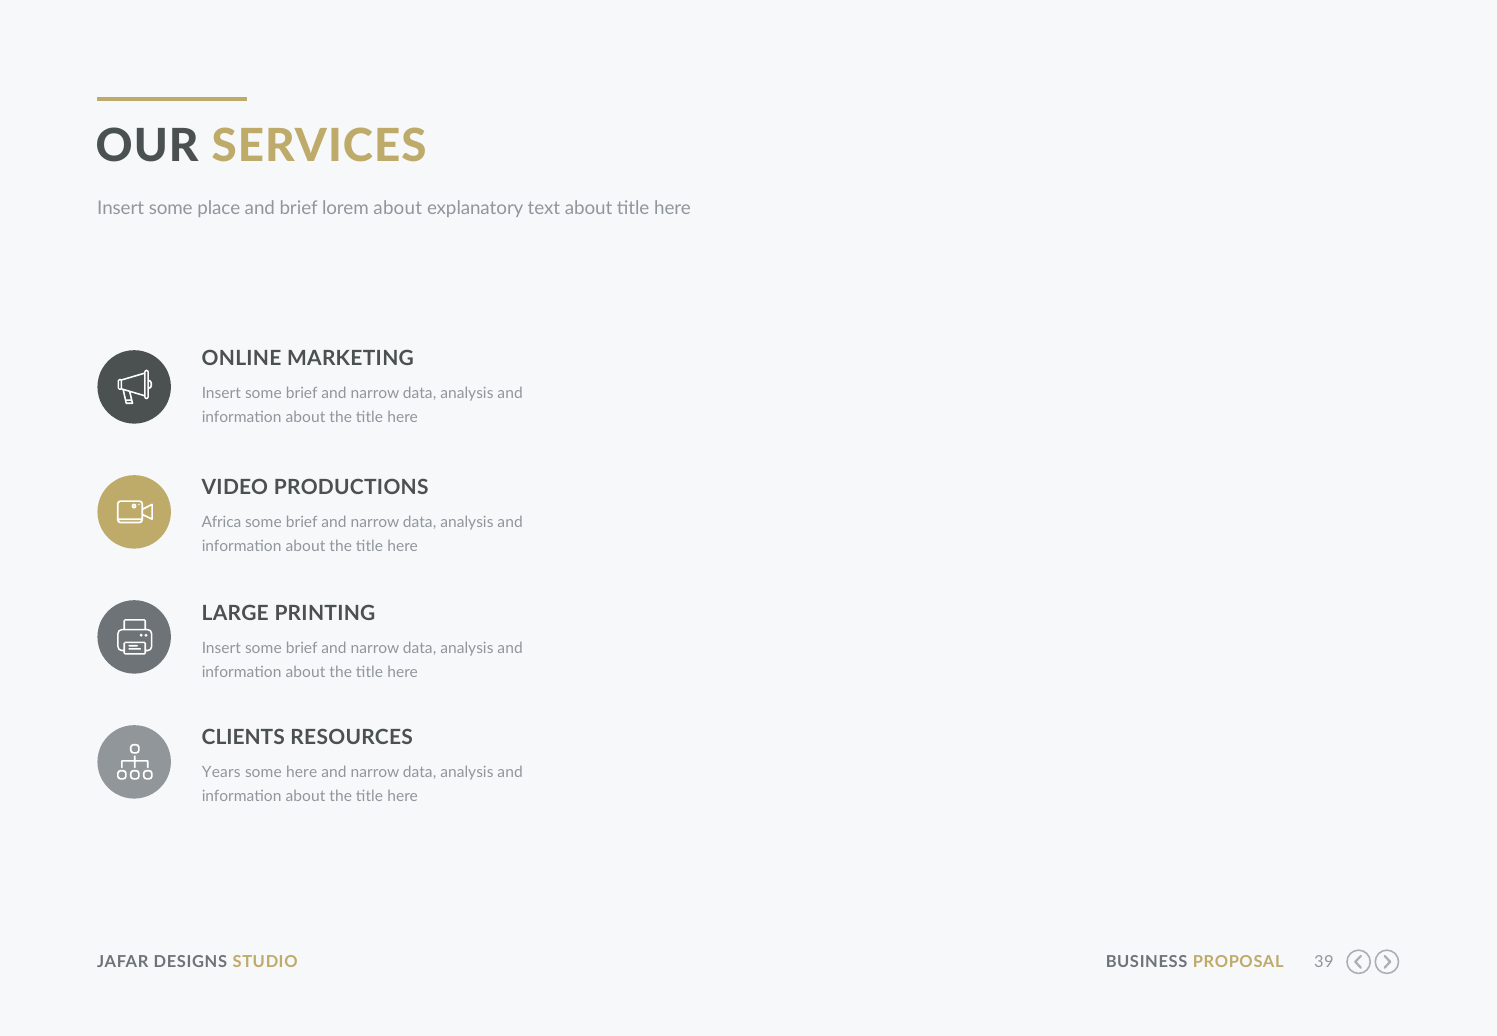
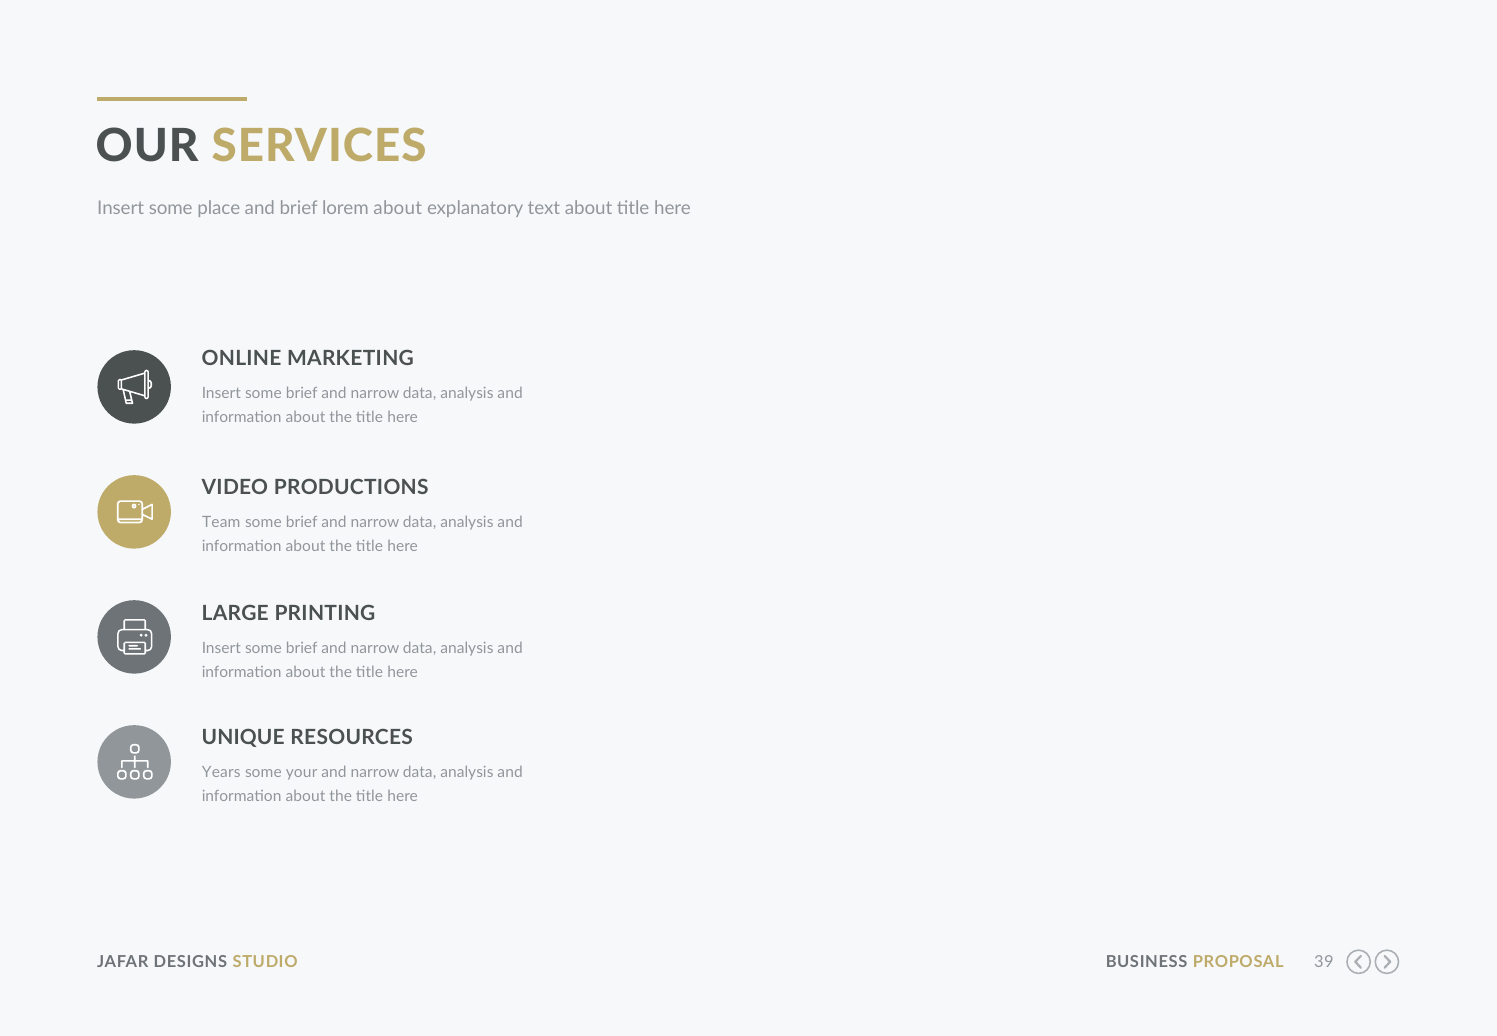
Africa: Africa -> Team (221, 522)
CLIENTS: CLIENTS -> UNIQUE (243, 738)
some here: here -> your (302, 772)
